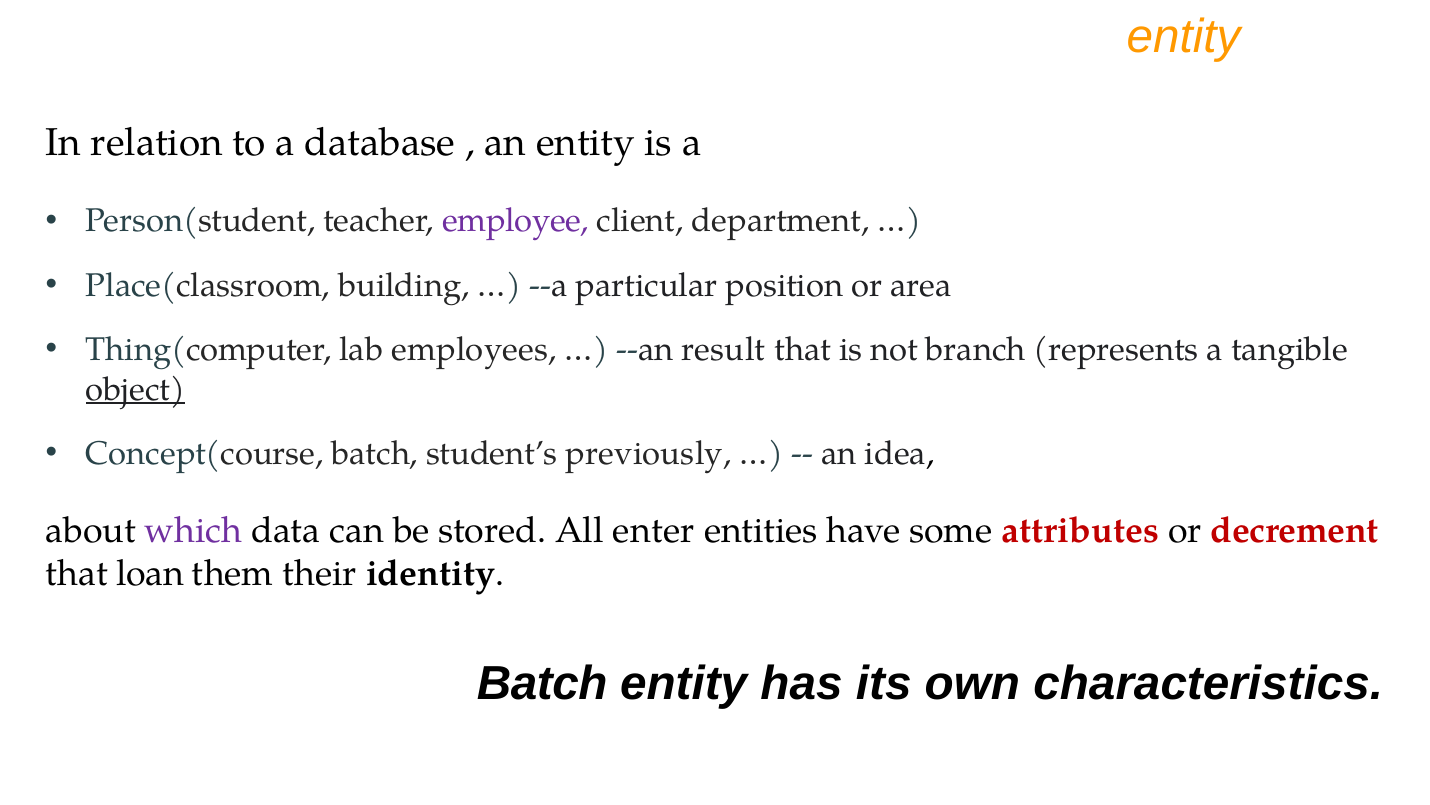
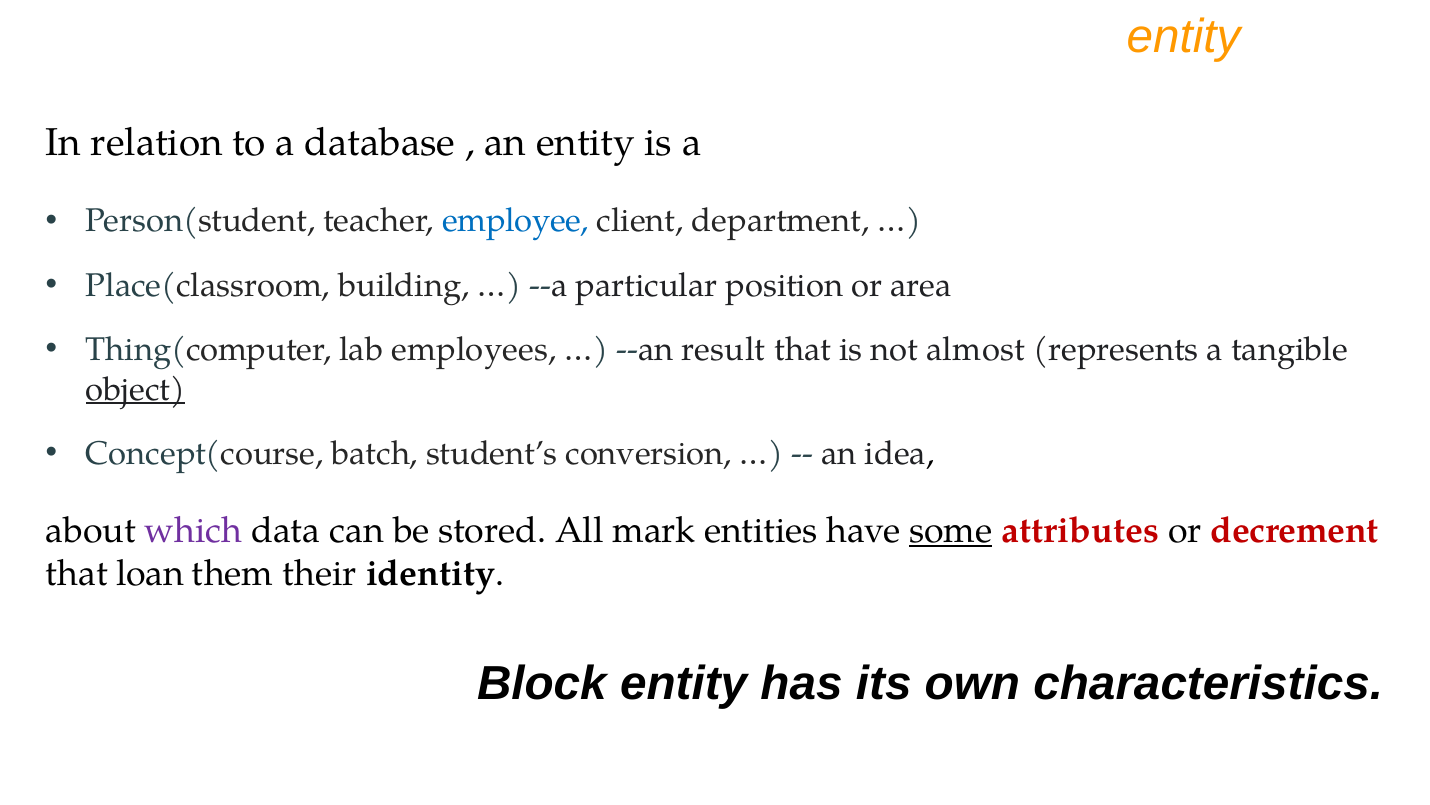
employee colour: purple -> blue (516, 221)
branch: branch -> almost (976, 350)
previously: previously -> conversion (649, 453)
enter: enter -> mark (654, 530)
some underline: none -> present (951, 530)
Batch: Batch -> Block (542, 684)
